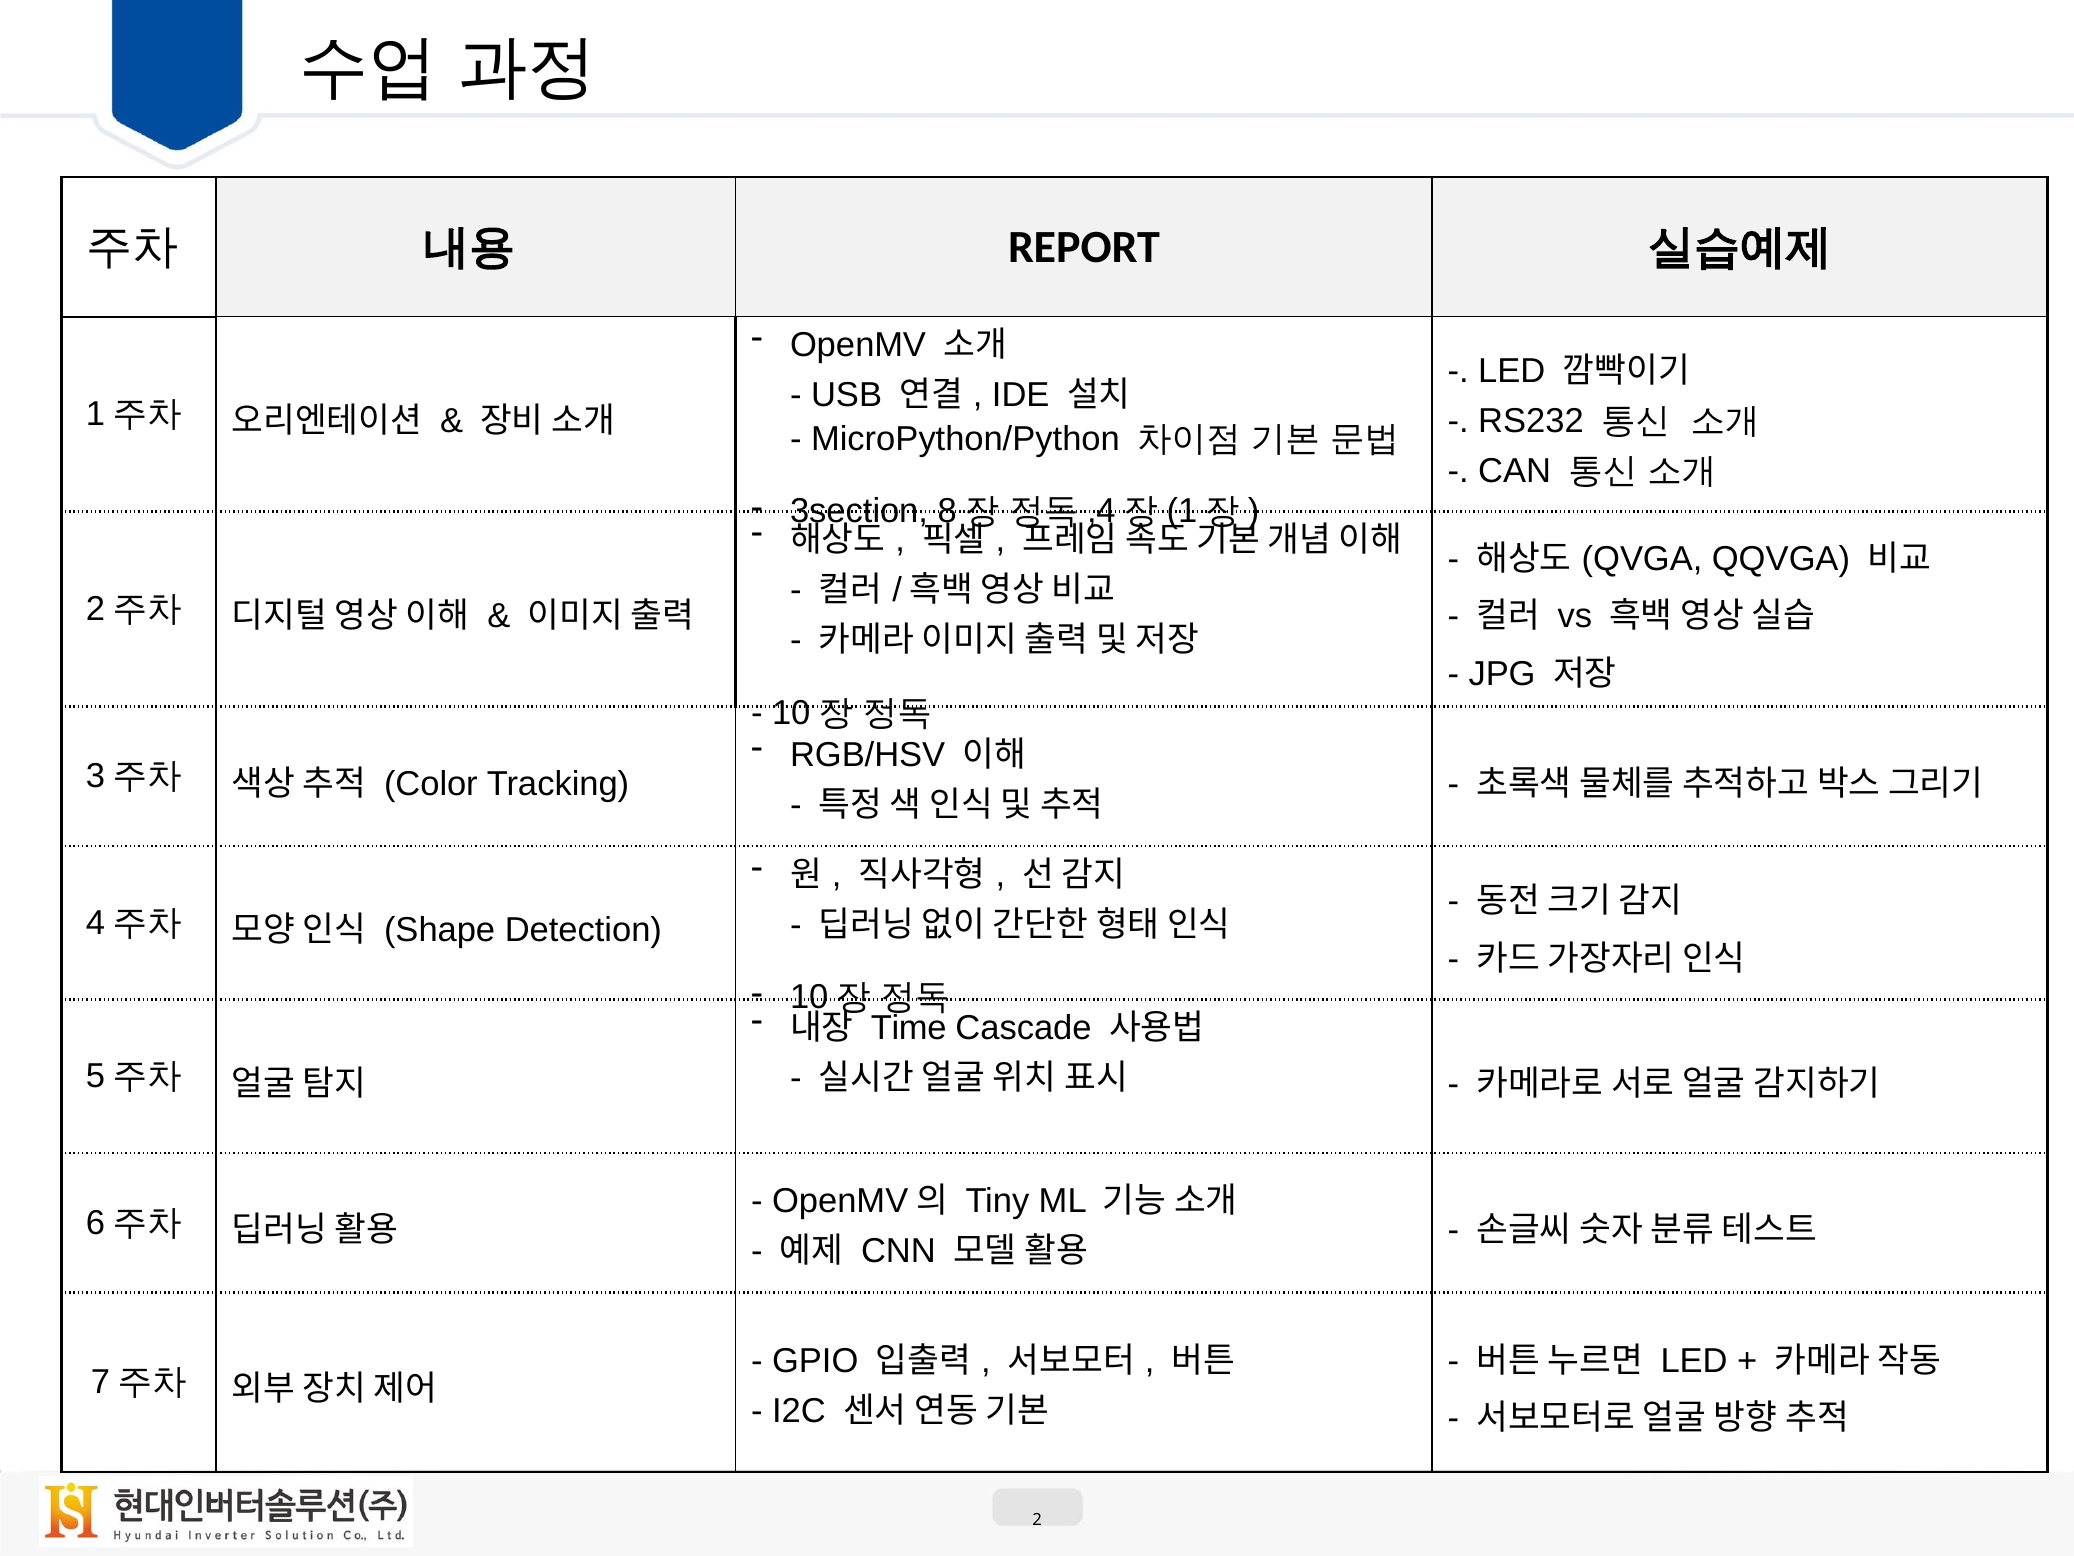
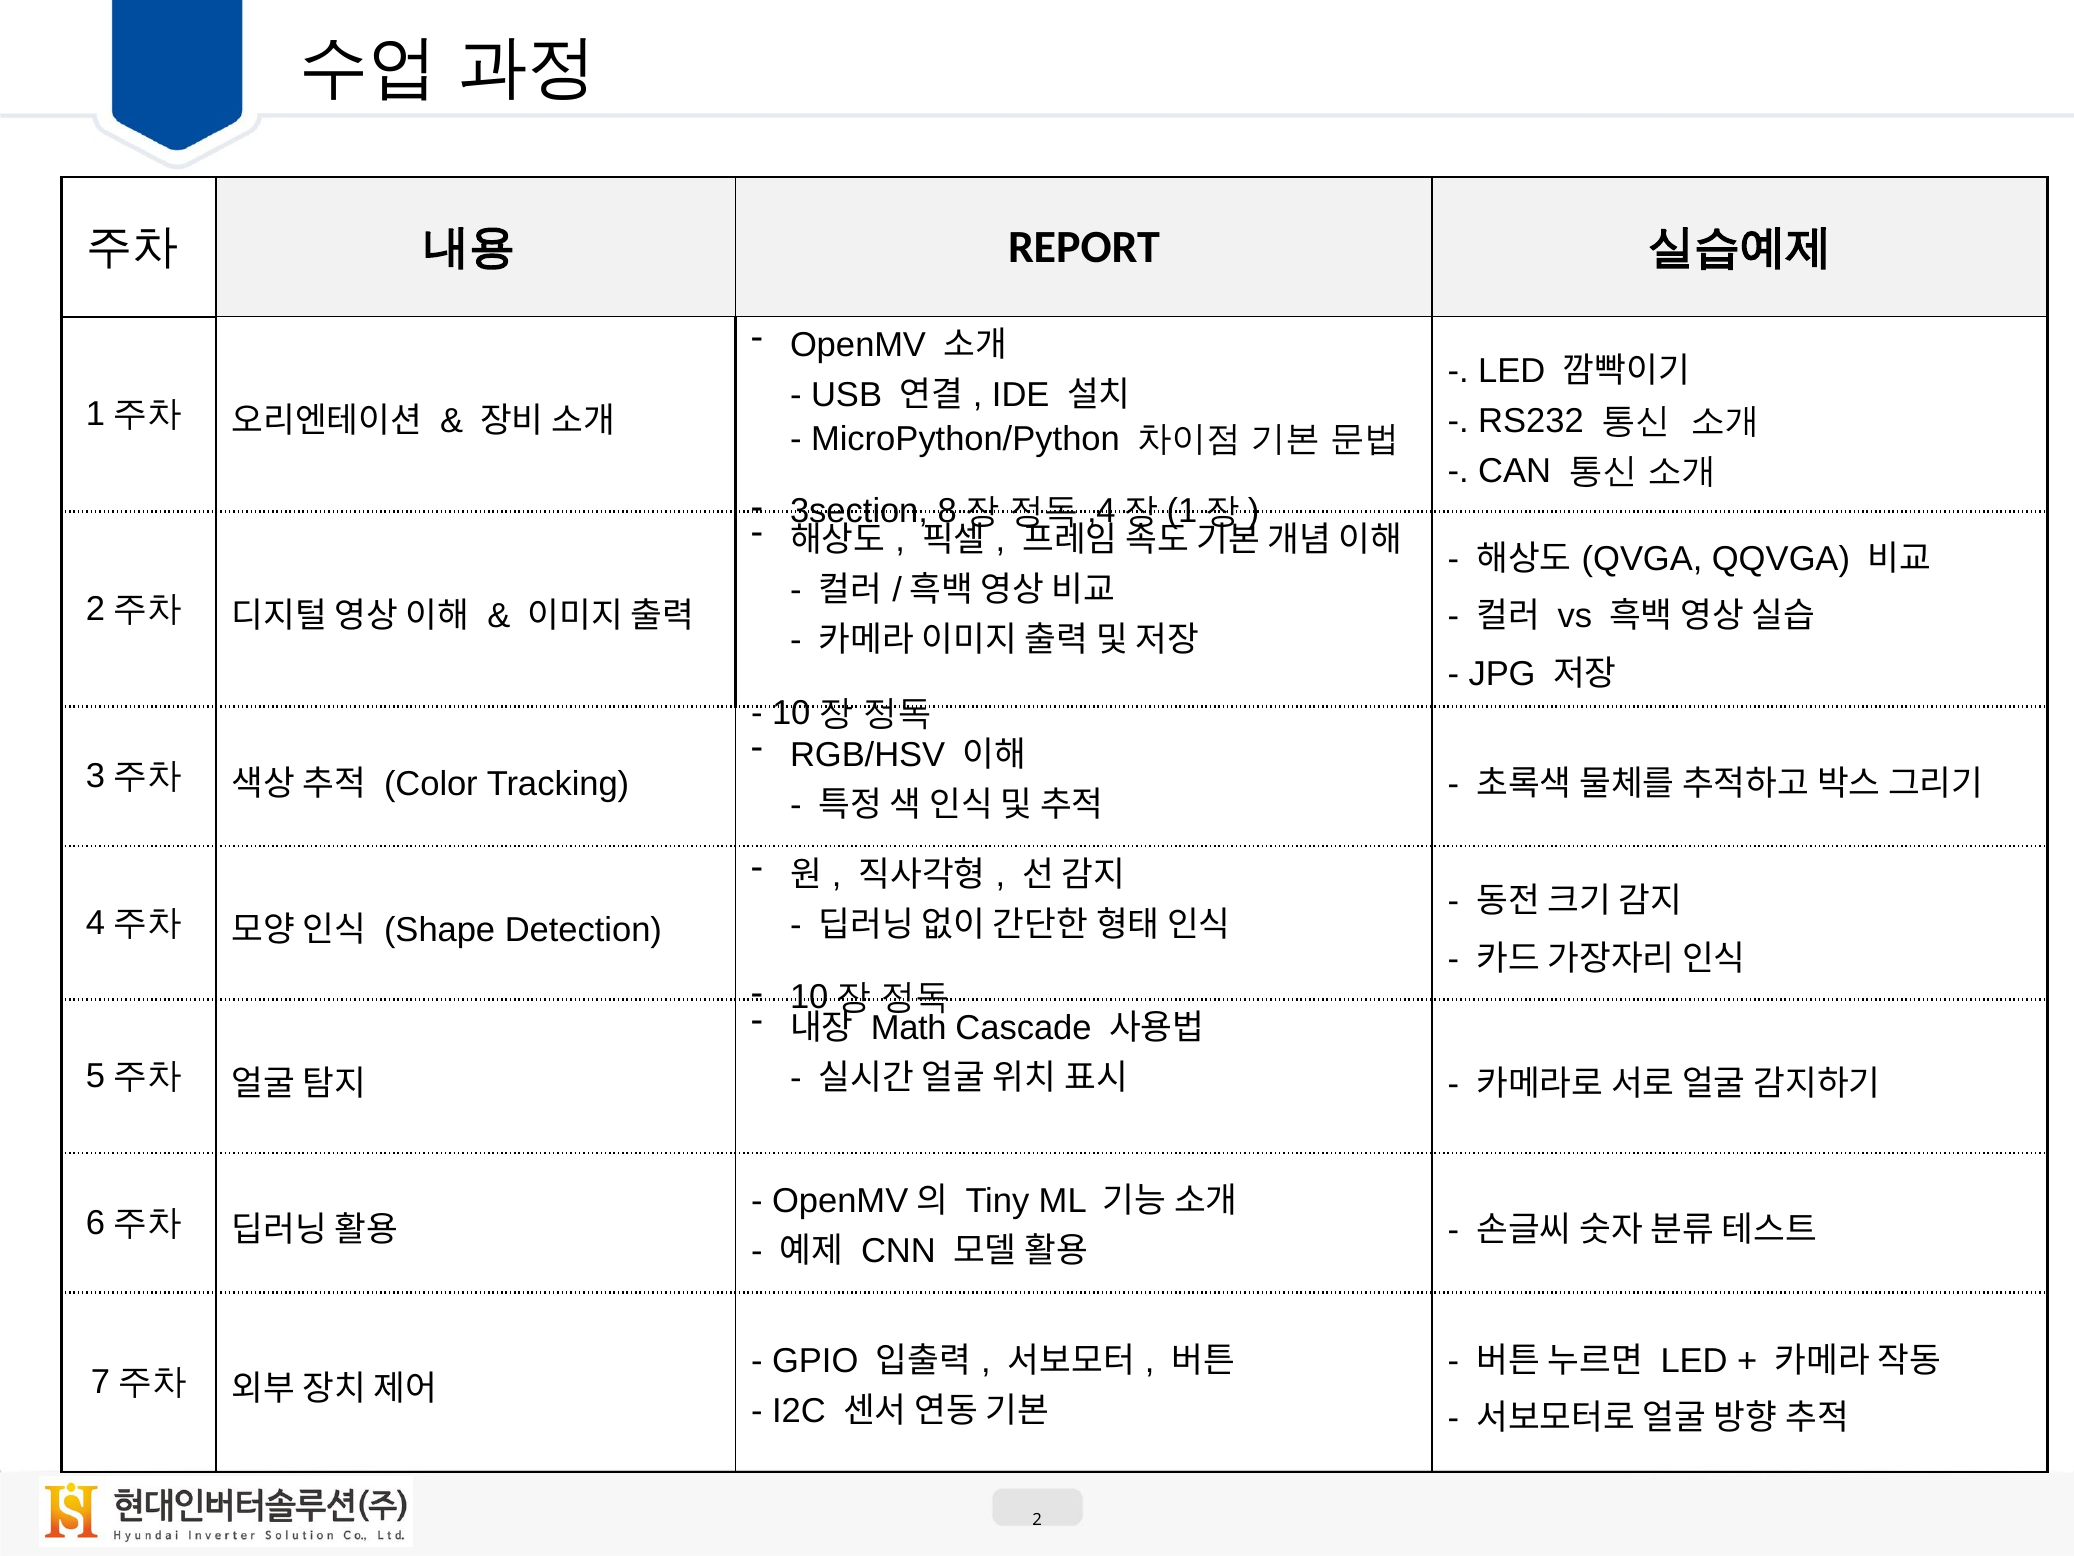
Time: Time -> Math (909, 1028)
